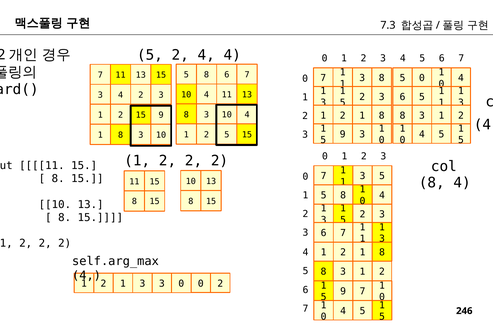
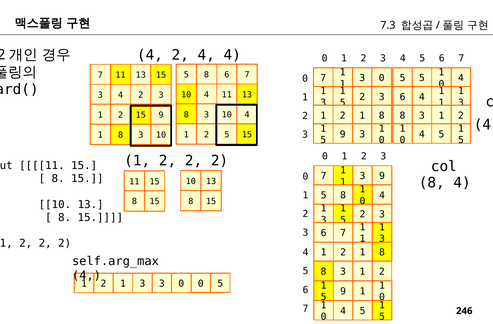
5: 5 -> 4 (150, 55)
8: 8 -> 0 (382, 78)
5 0: 0 -> 5 (422, 78)
6 5: 5 -> 4 (422, 97)
3 5: 5 -> 9 (382, 176)
0 0 2: 2 -> 5 (220, 283)
7: 7 -> 1 (363, 291)
